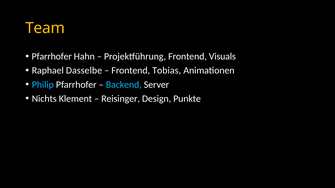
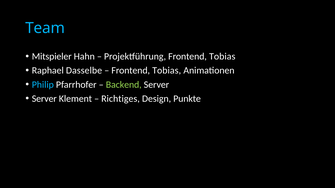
Team colour: yellow -> light blue (45, 28)
Pfarrhofer: Pfarrhofer -> Mitspieler (52, 57)
Projektführung Frontend Visuals: Visuals -> Tobias (222, 57)
Backend colour: light blue -> light green (124, 85)
Nichts: Nichts -> Server (44, 99)
Reisinger: Reisinger -> Richtiges (121, 99)
